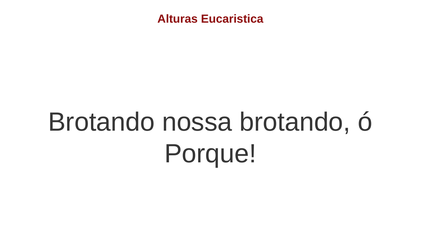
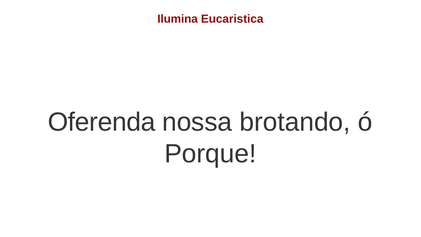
Alturas: Alturas -> Ilumina (178, 19)
Brotando: Brotando -> Oferenda (102, 122)
